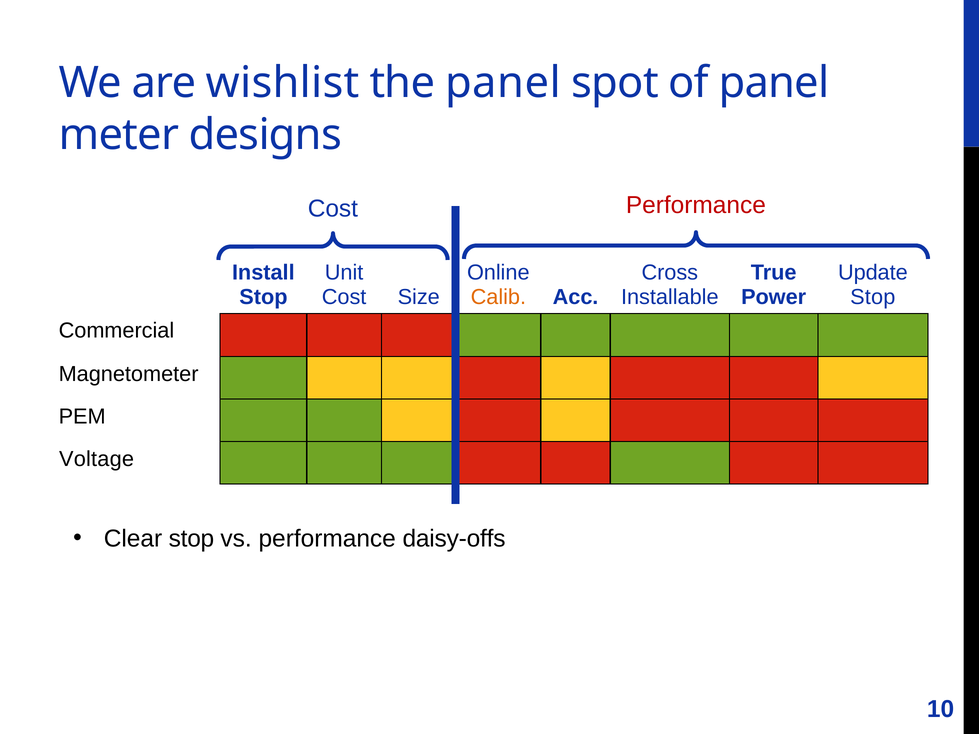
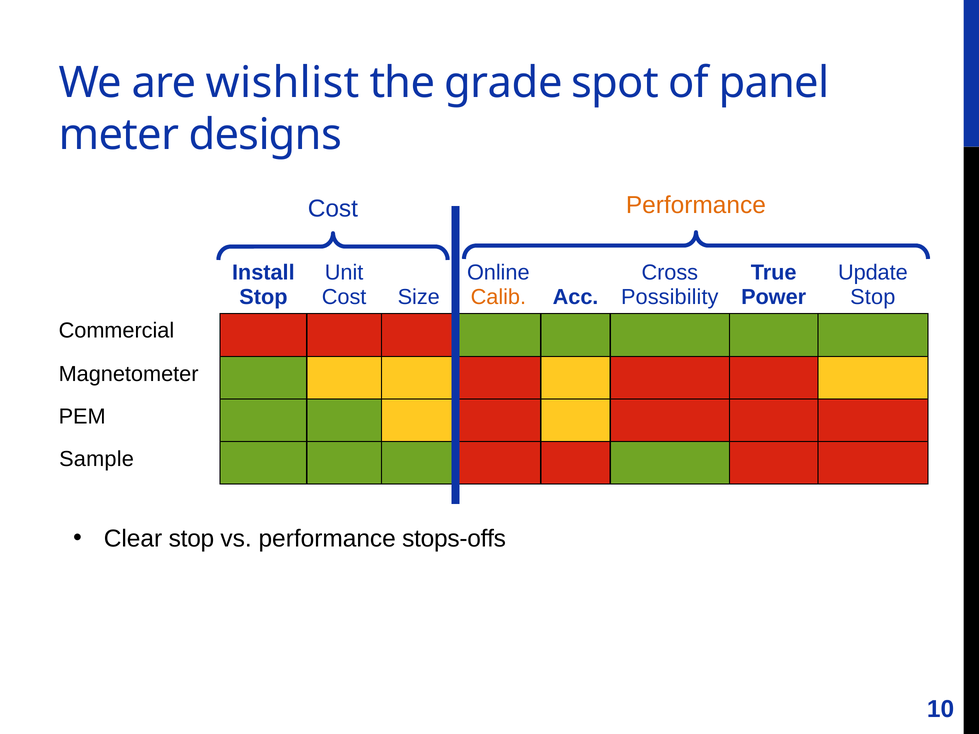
the panel: panel -> grade (503, 83)
Performance colour: red -> orange (696, 205)
Installable: Installable -> Possibility (670, 297)
Voltage: Voltage -> Sample (97, 459)
daisy-offs: daisy-offs -> stops-offs (454, 539)
